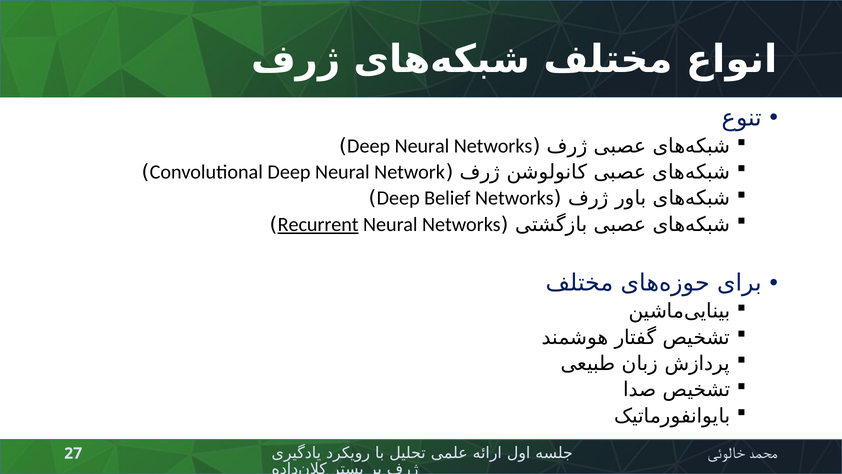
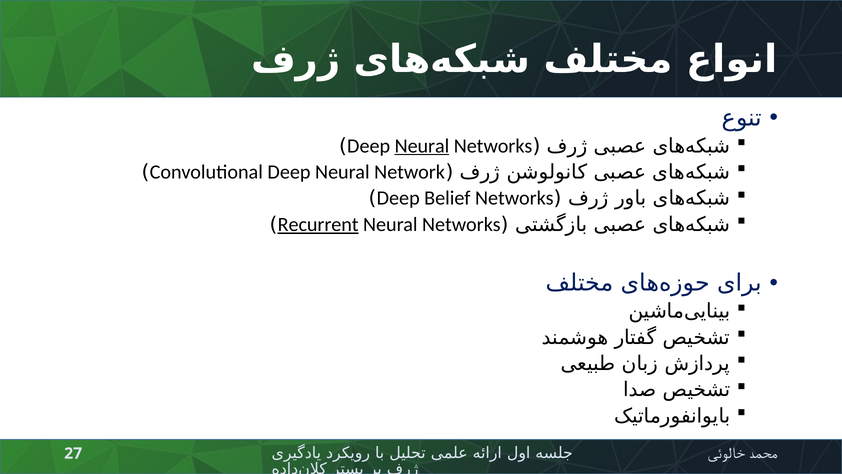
Neural underline: none -> present (422, 146)
